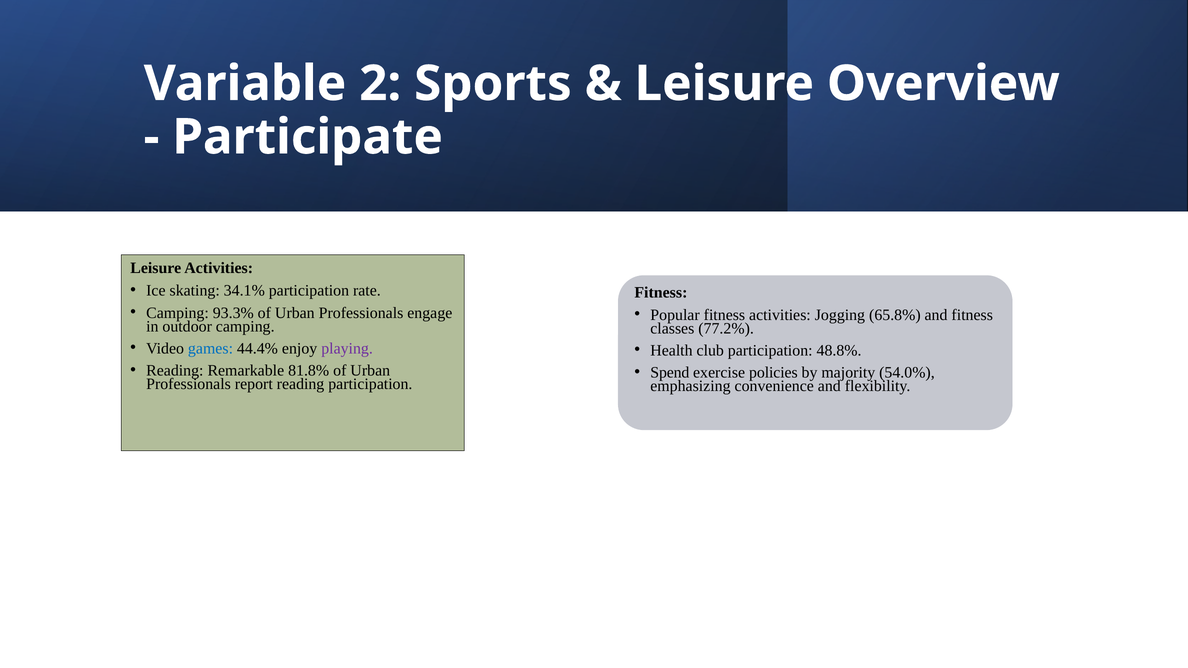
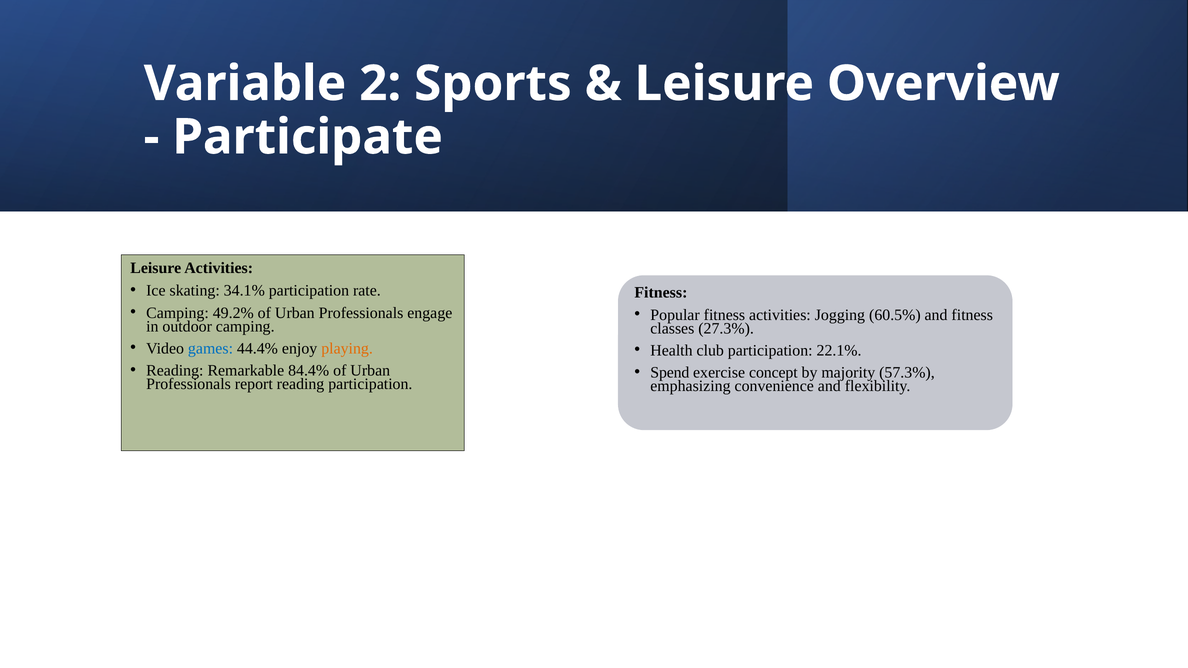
93.3%: 93.3% -> 49.2% (233, 313)
65.8%: 65.8% -> 60.5% (895, 315)
77.2%: 77.2% -> 27.3% (726, 328)
playing colour: purple -> orange (347, 349)
48.8%: 48.8% -> 22.1% (839, 351)
81.8%: 81.8% -> 84.4% (309, 371)
policies: policies -> concept (773, 373)
54.0%: 54.0% -> 57.3% (907, 373)
